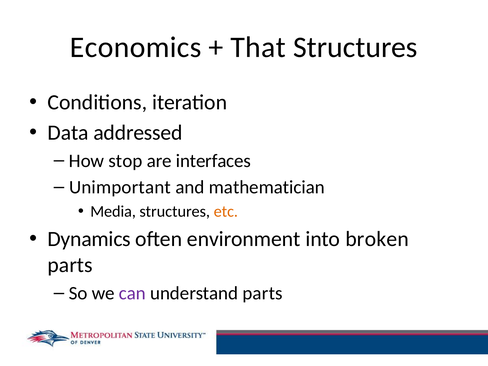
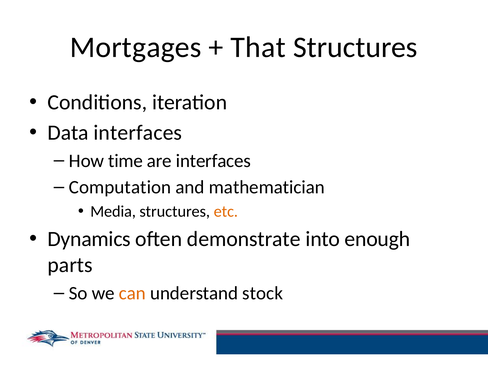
Economics: Economics -> Mortgages (136, 47)
Data addressed: addressed -> interfaces (138, 133)
stop: stop -> time (126, 161)
Unimportant: Unimportant -> Computation (120, 187)
environment: environment -> demonstrate (244, 239)
broken: broken -> enough (377, 239)
can colour: purple -> orange (132, 293)
understand parts: parts -> stock (263, 293)
